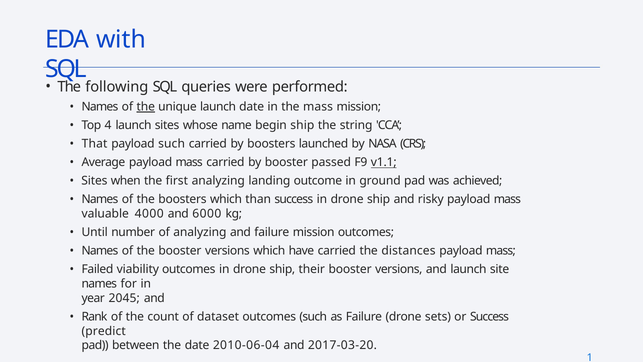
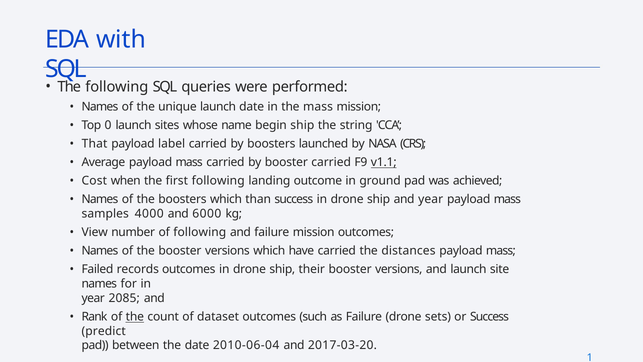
the underline: present -> none (146, 107)
4: 4 -> 0 (108, 125)
payload such: such -> label (172, 144)
booster passed: passed -> carried (331, 162)
Sites: Sites -> Cost (94, 181)
first analyzing: analyzing -> following (218, 181)
and risky: risky -> year (431, 199)
valuable: valuable -> samples (105, 214)
Until: Until -> View (95, 232)
of analyzing: analyzing -> following (200, 232)
viability: viability -> records (138, 269)
2045: 2045 -> 2085 (124, 298)
the underline: none -> present (135, 317)
